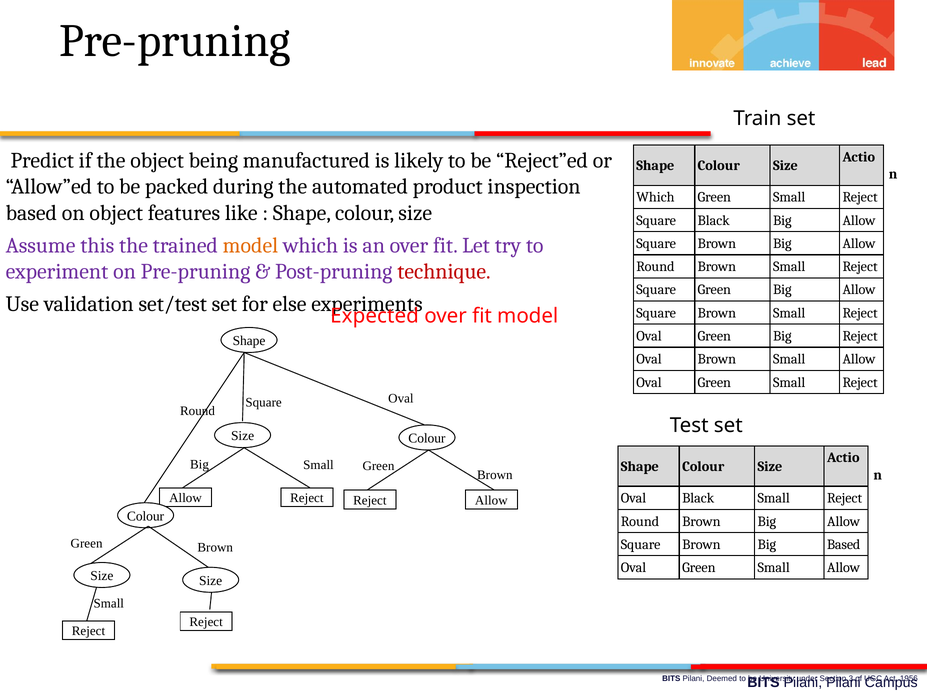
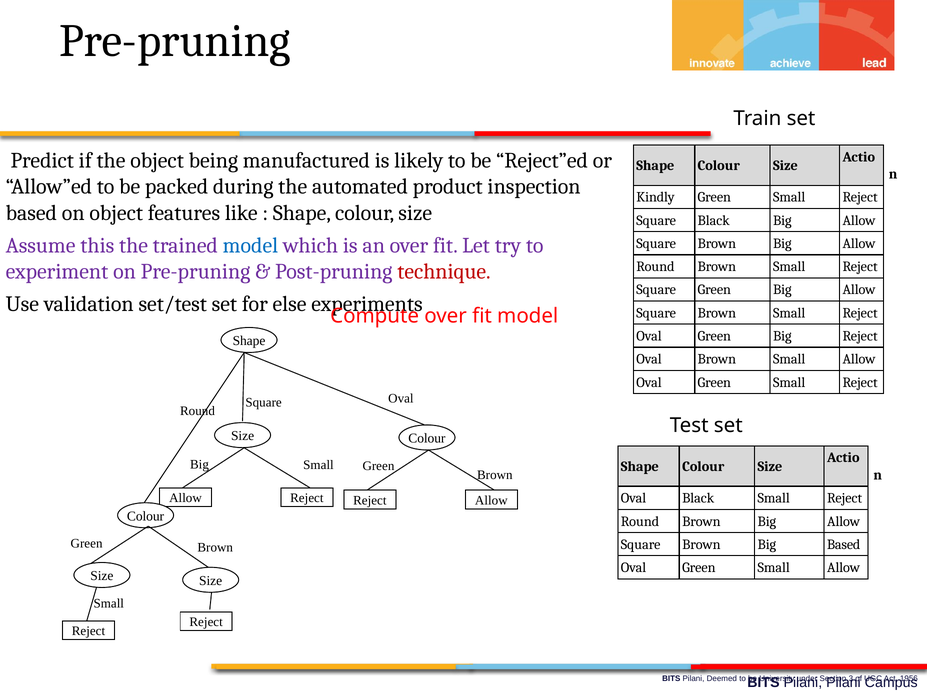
Which: Which -> Kindly (656, 197)
model colour: orange -> blue (250, 245)
Expected: Expected -> Compute (375, 316)
